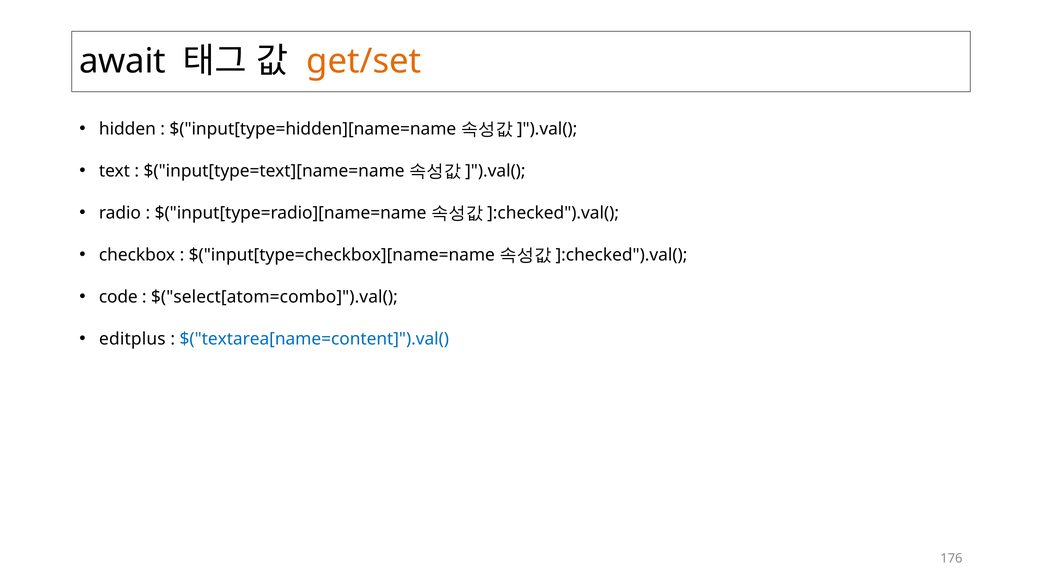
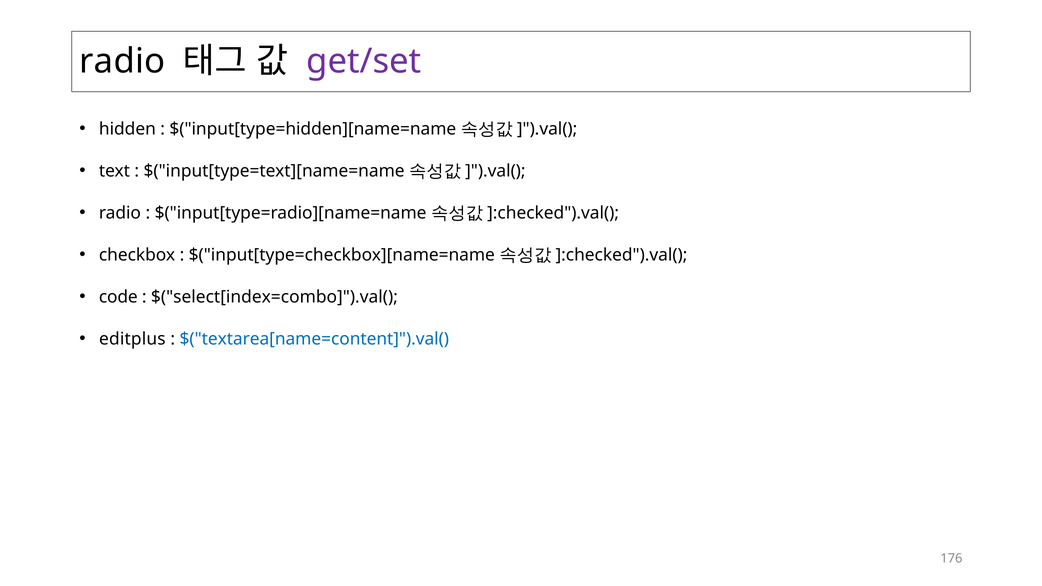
await: await -> radio (122, 61)
get/set colour: orange -> purple (364, 61)
$("select[atom=combo]").val(: $("select[atom=combo]").val( -> $("select[index=combo]").val( (274, 297)
